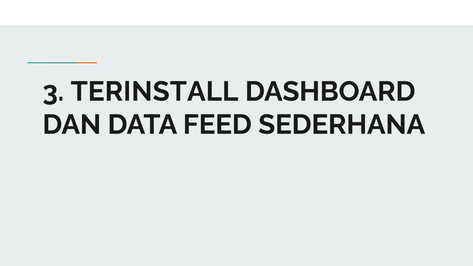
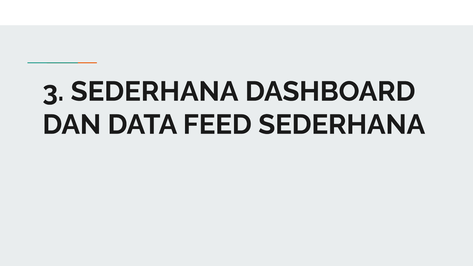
3 TERINSTALL: TERINSTALL -> SEDERHANA (155, 92)
